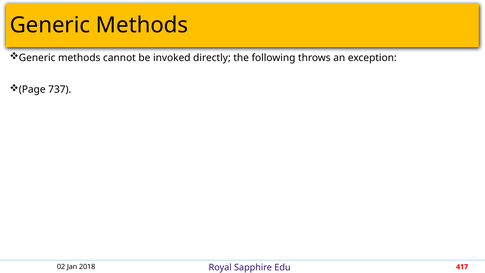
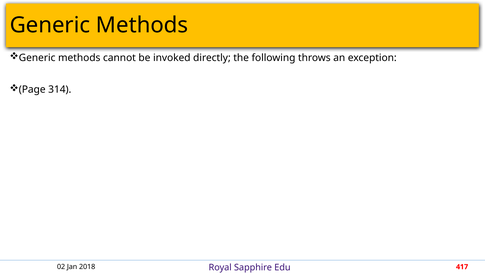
737: 737 -> 314 (60, 90)
